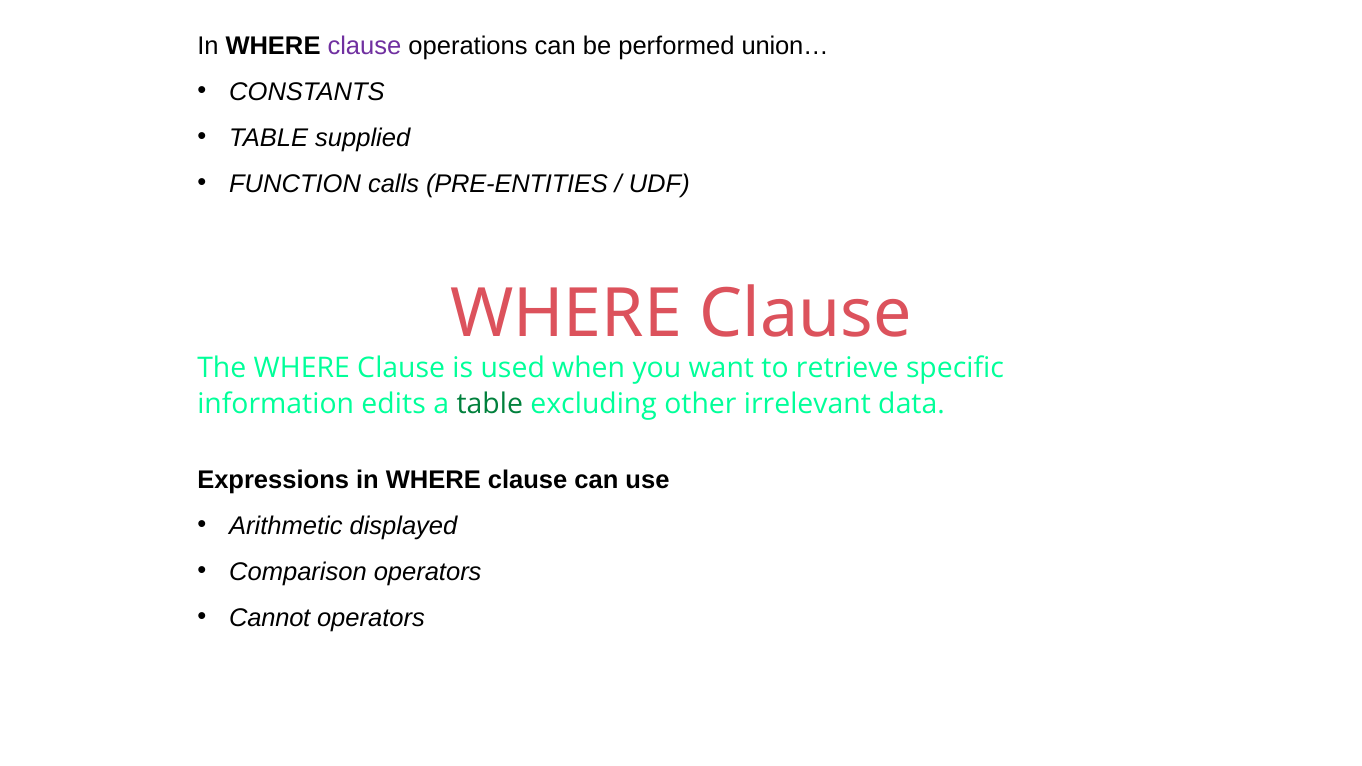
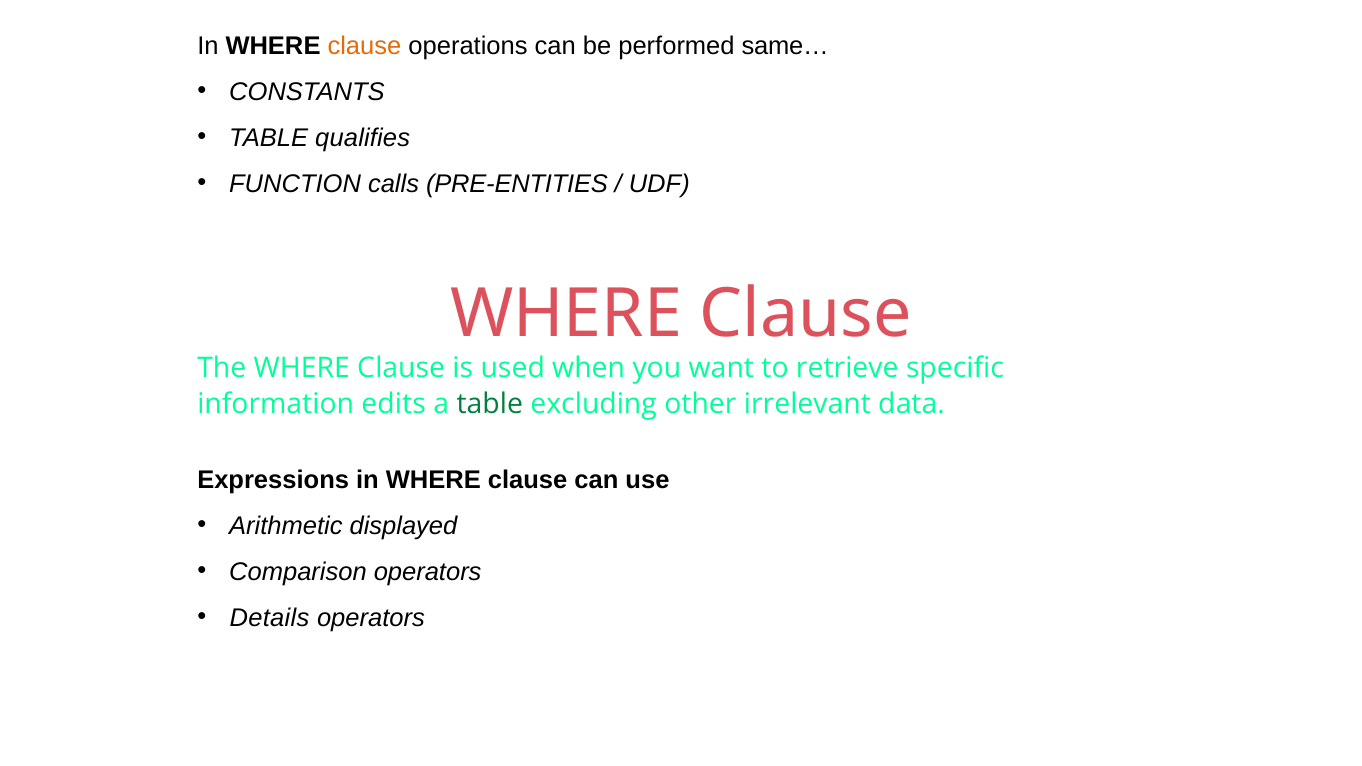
clause colour: purple -> orange (364, 46)
union…: union… -> same… (785, 46)
supplied: supplied -> qualifies (363, 138)
Cannot: Cannot -> Details (270, 618)
